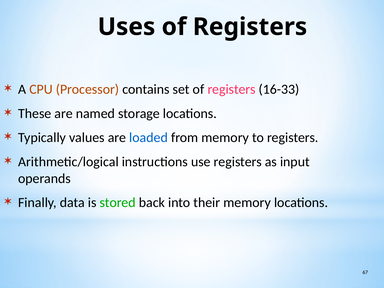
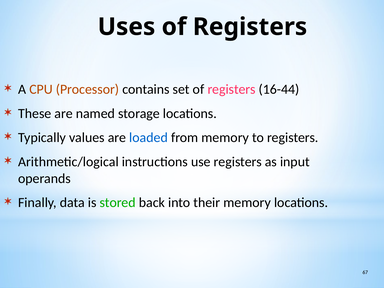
16-33: 16-33 -> 16-44 (279, 89)
